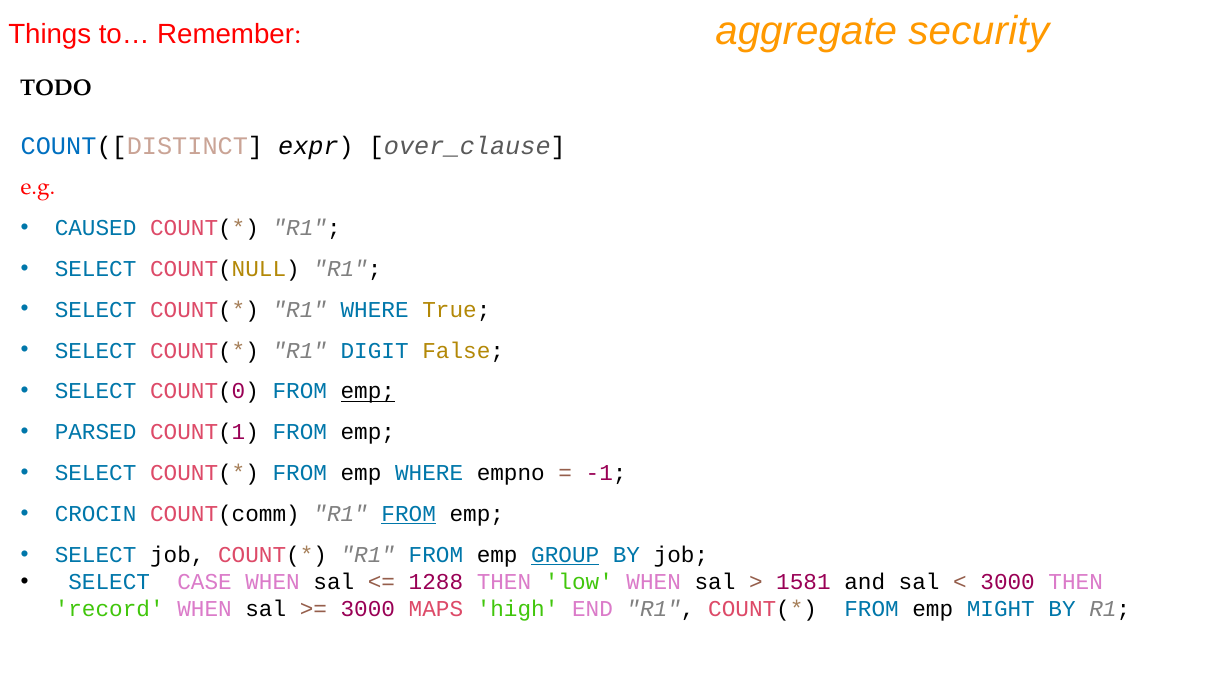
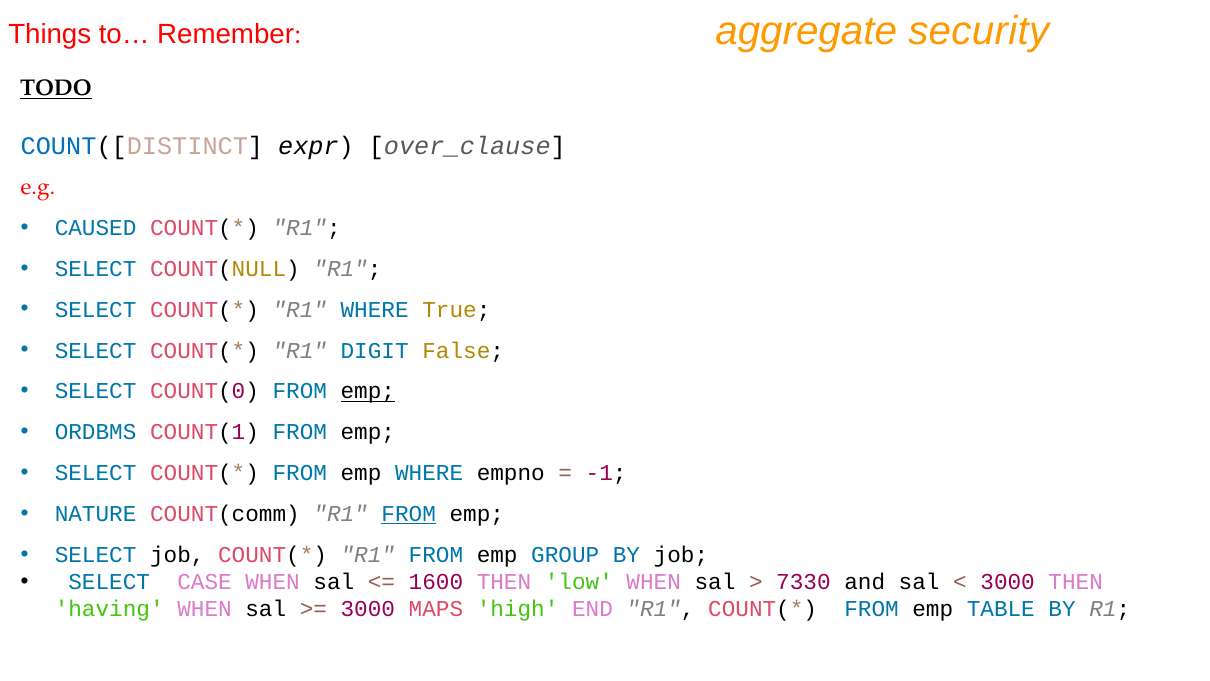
TODO underline: none -> present (56, 88)
PARSED: PARSED -> ORDBMS (96, 432)
CROCIN: CROCIN -> NATURE (96, 514)
GROUP underline: present -> none (565, 555)
1288: 1288 -> 1600 (436, 582)
1581: 1581 -> 7330 (803, 582)
record: record -> having (109, 609)
MIGHT: MIGHT -> TABLE (1001, 609)
